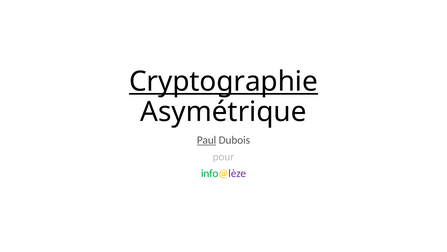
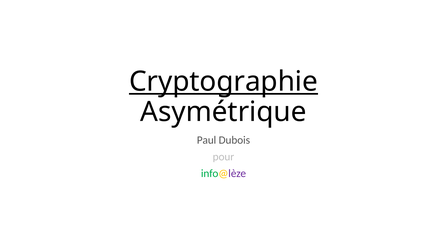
Paul underline: present -> none (207, 140)
